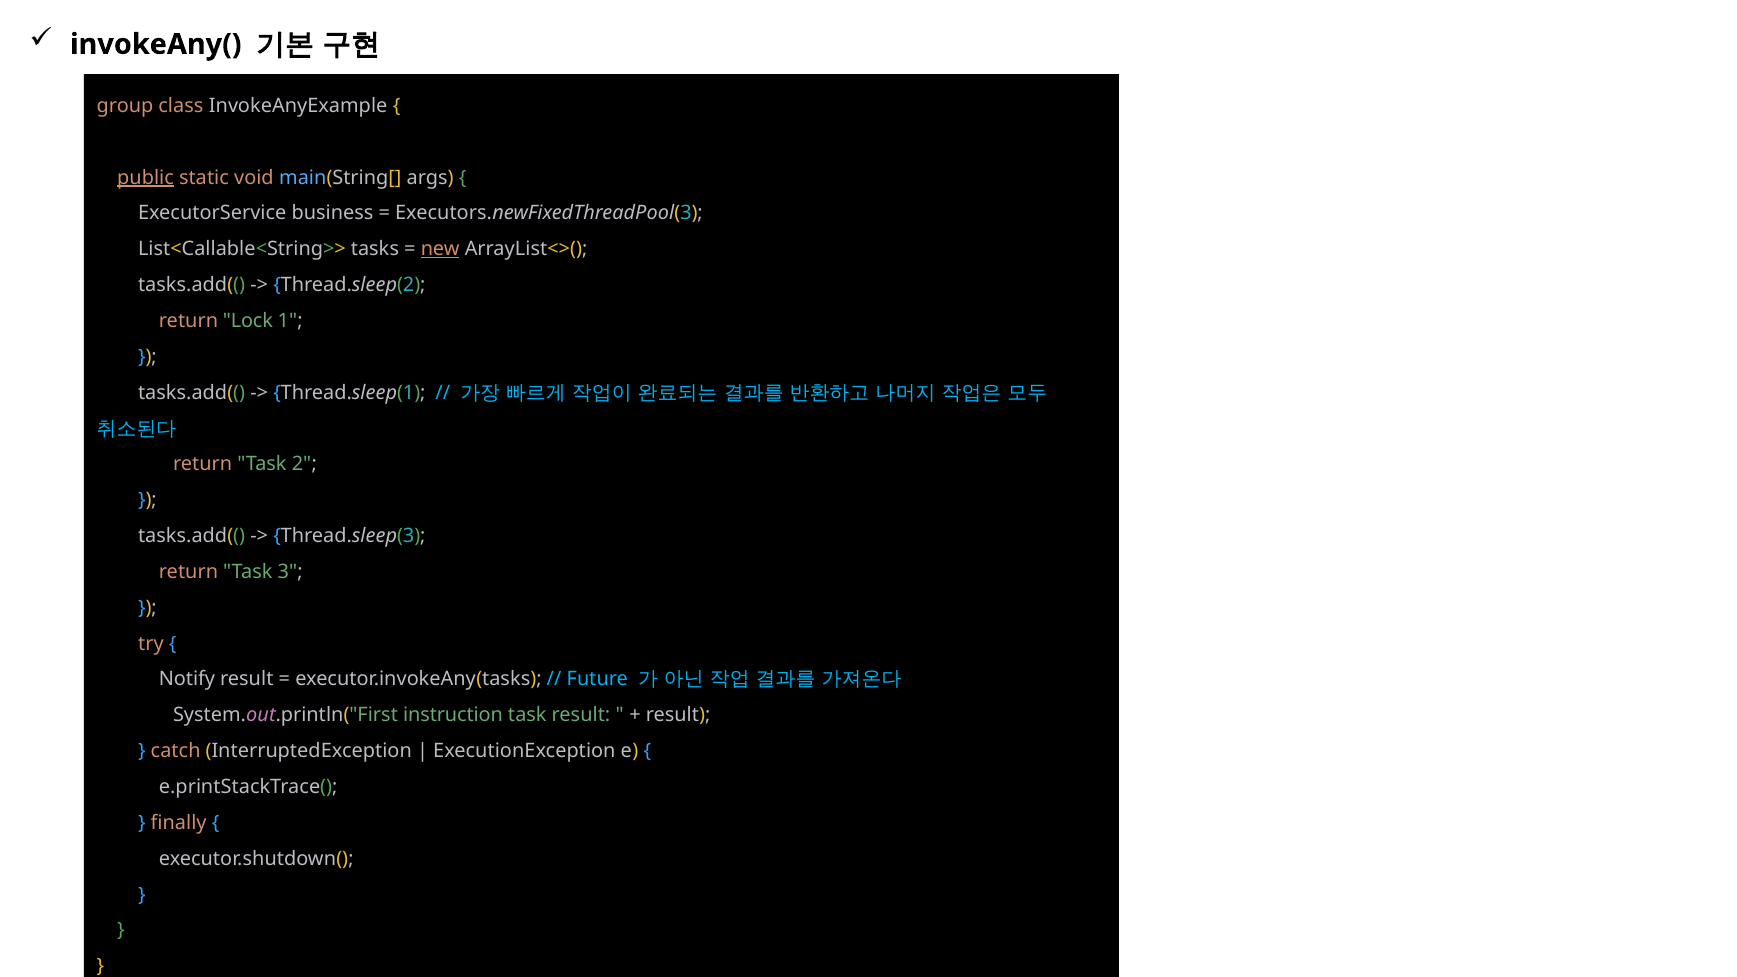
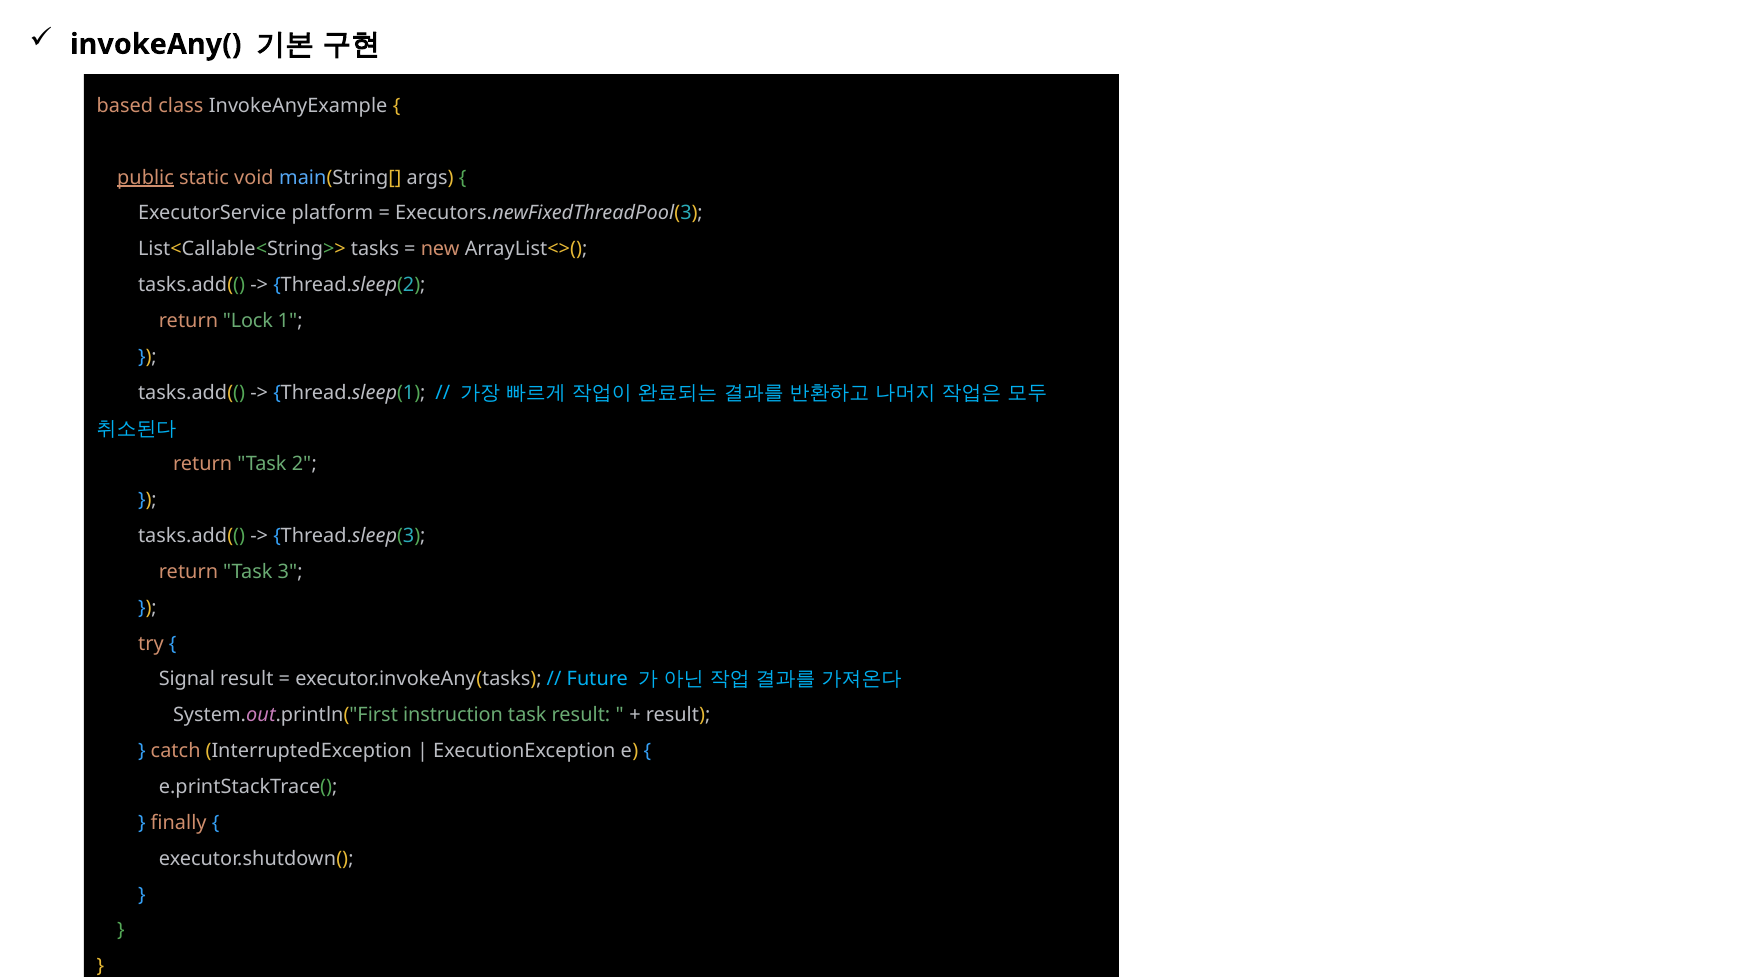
group: group -> based (125, 106)
business: business -> platform (332, 213)
new underline: present -> none (440, 249)
Notify: Notify -> Signal (187, 679)
